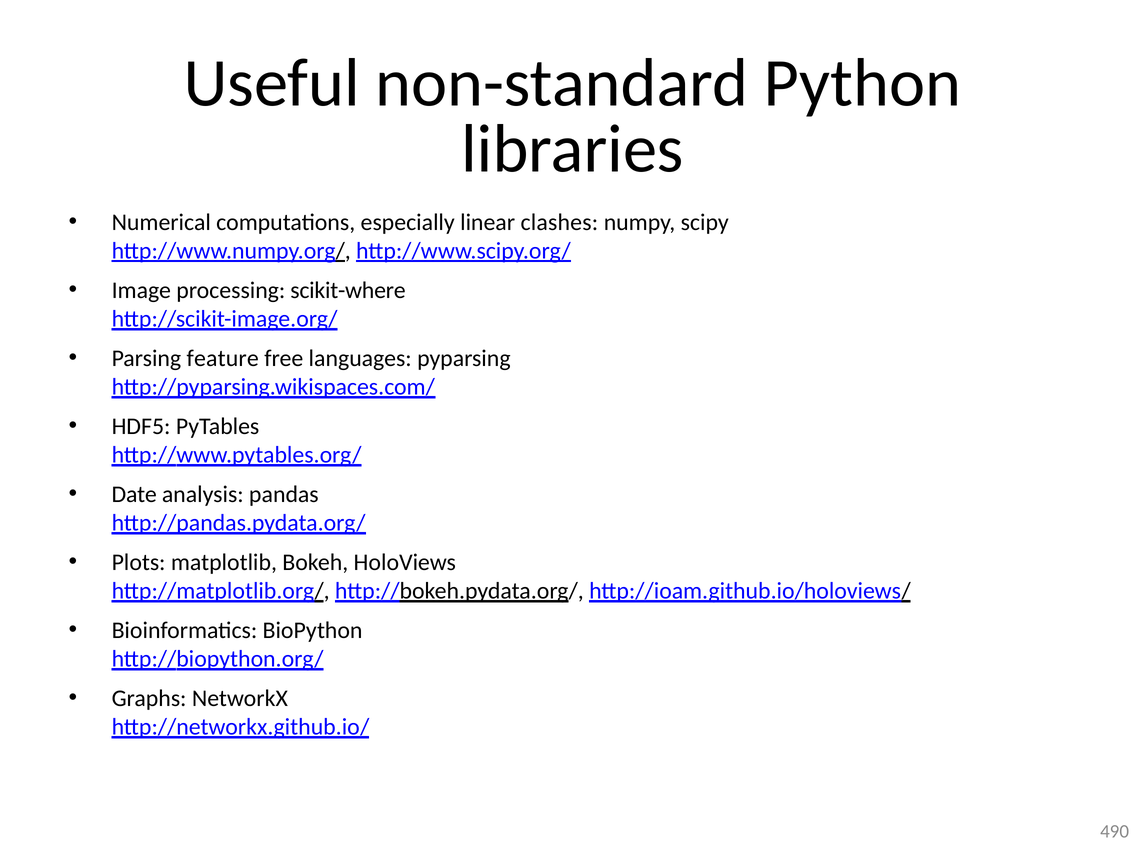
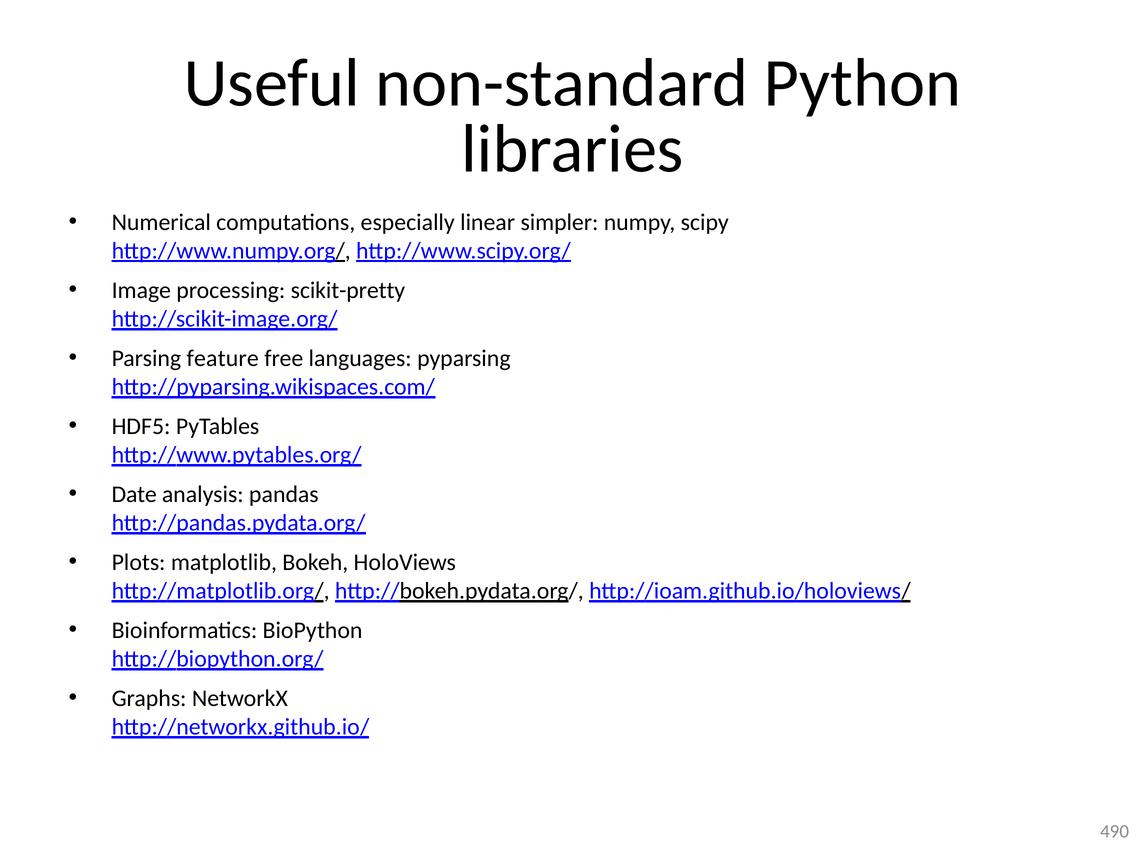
clashes: clashes -> simpler (559, 222)
scikit-where: scikit-where -> scikit-pretty (348, 290)
